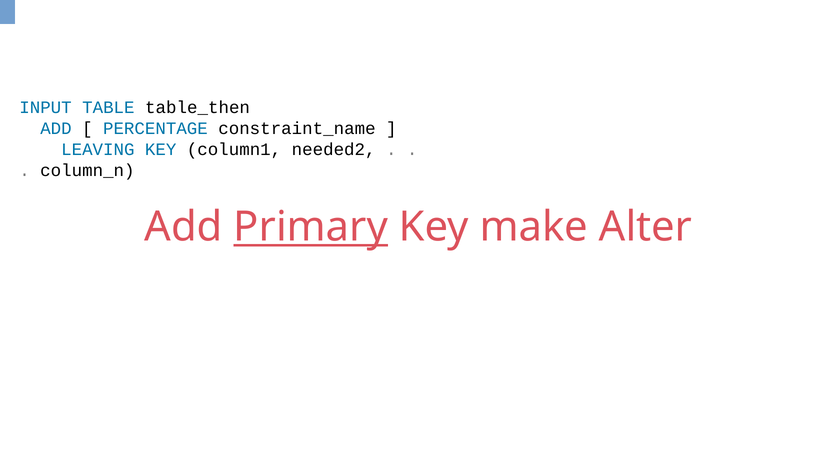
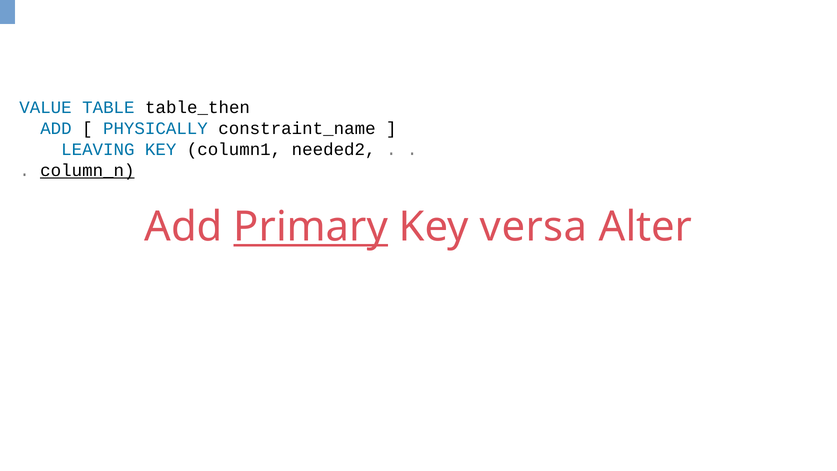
INPUT: INPUT -> VALUE (45, 108)
PERCENTAGE: PERCENTAGE -> PHYSICALLY (155, 129)
column_n underline: none -> present (87, 170)
make: make -> versa (534, 227)
